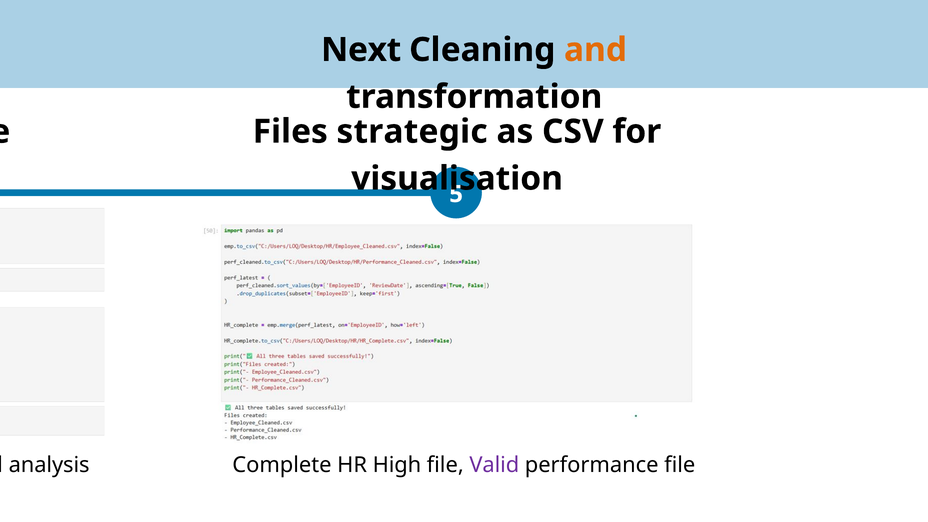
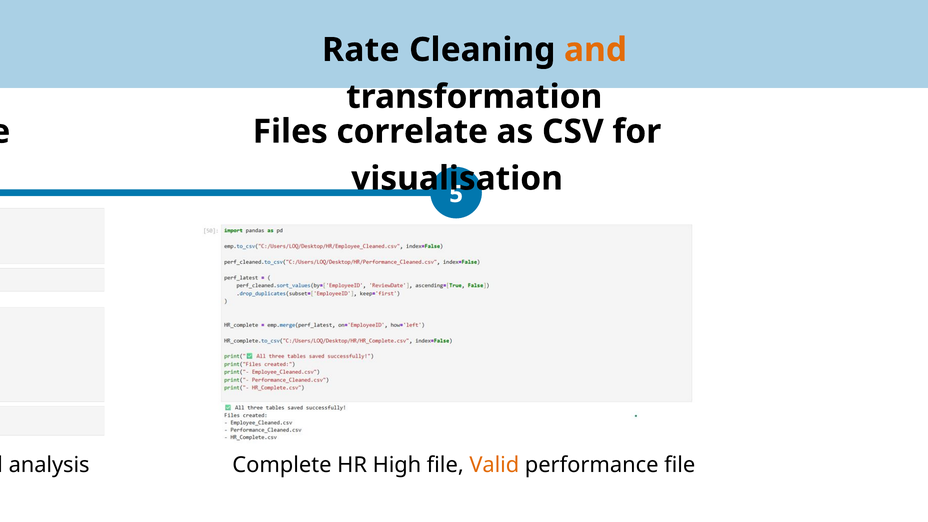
Next: Next -> Rate (361, 50)
strategic: strategic -> correlate (412, 132)
Valid colour: purple -> orange (494, 465)
